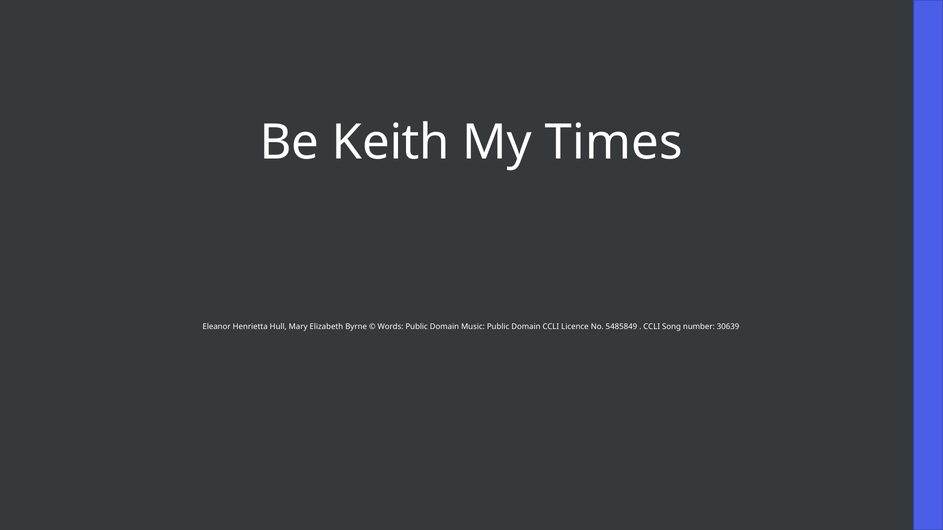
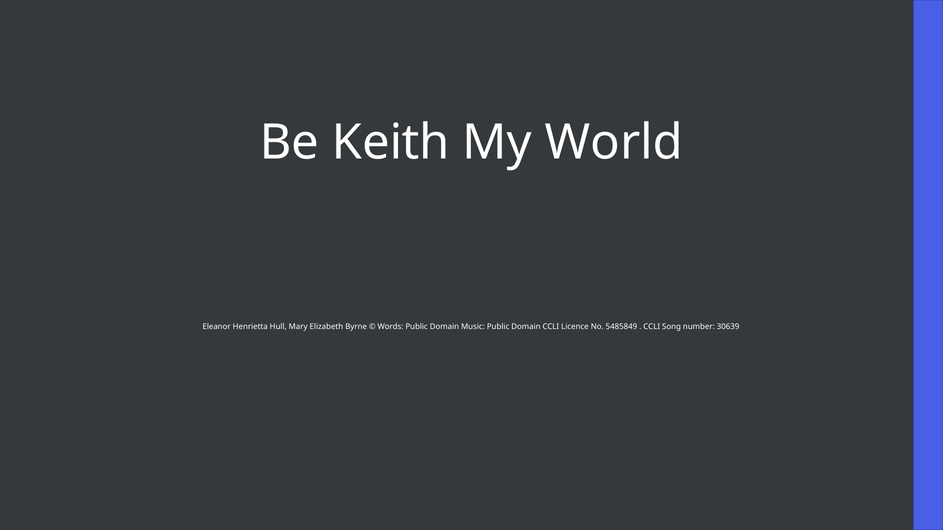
Times: Times -> World (614, 142)
